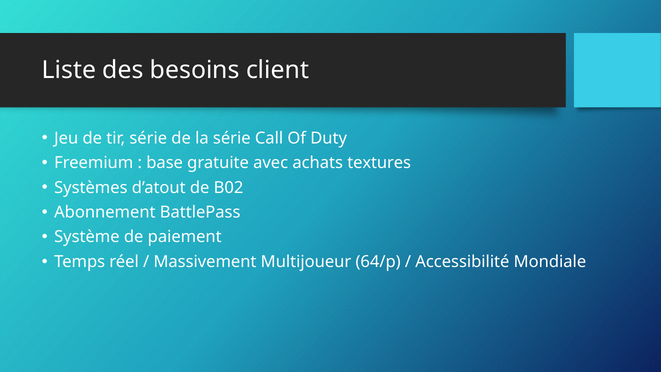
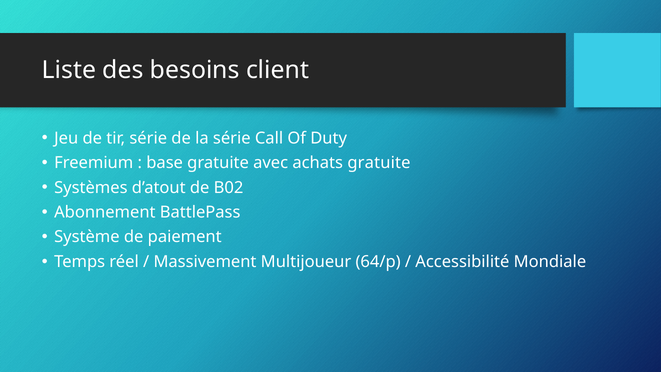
achats textures: textures -> gratuite (379, 163)
